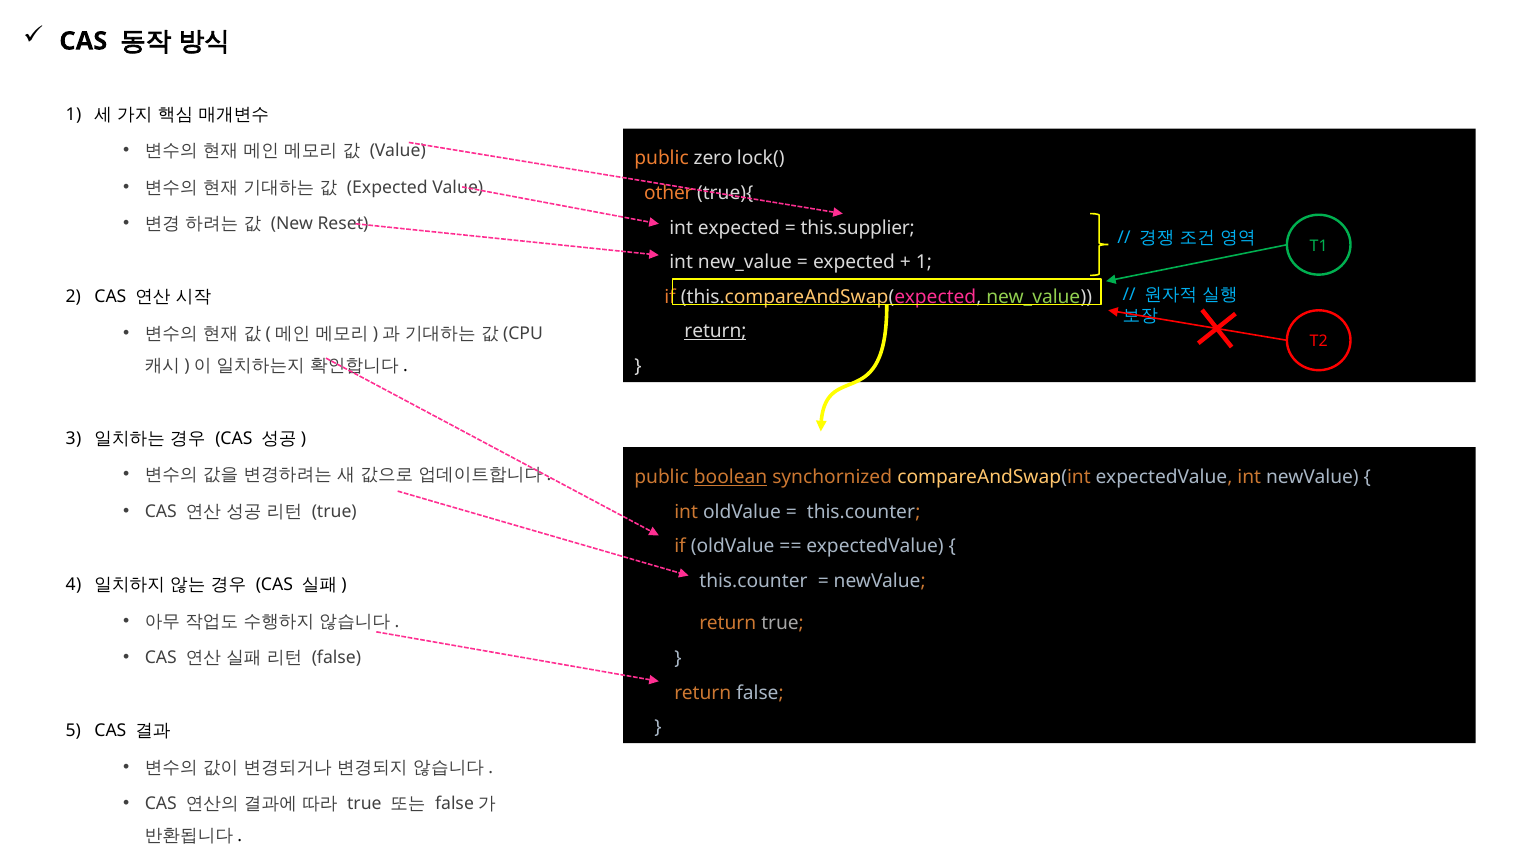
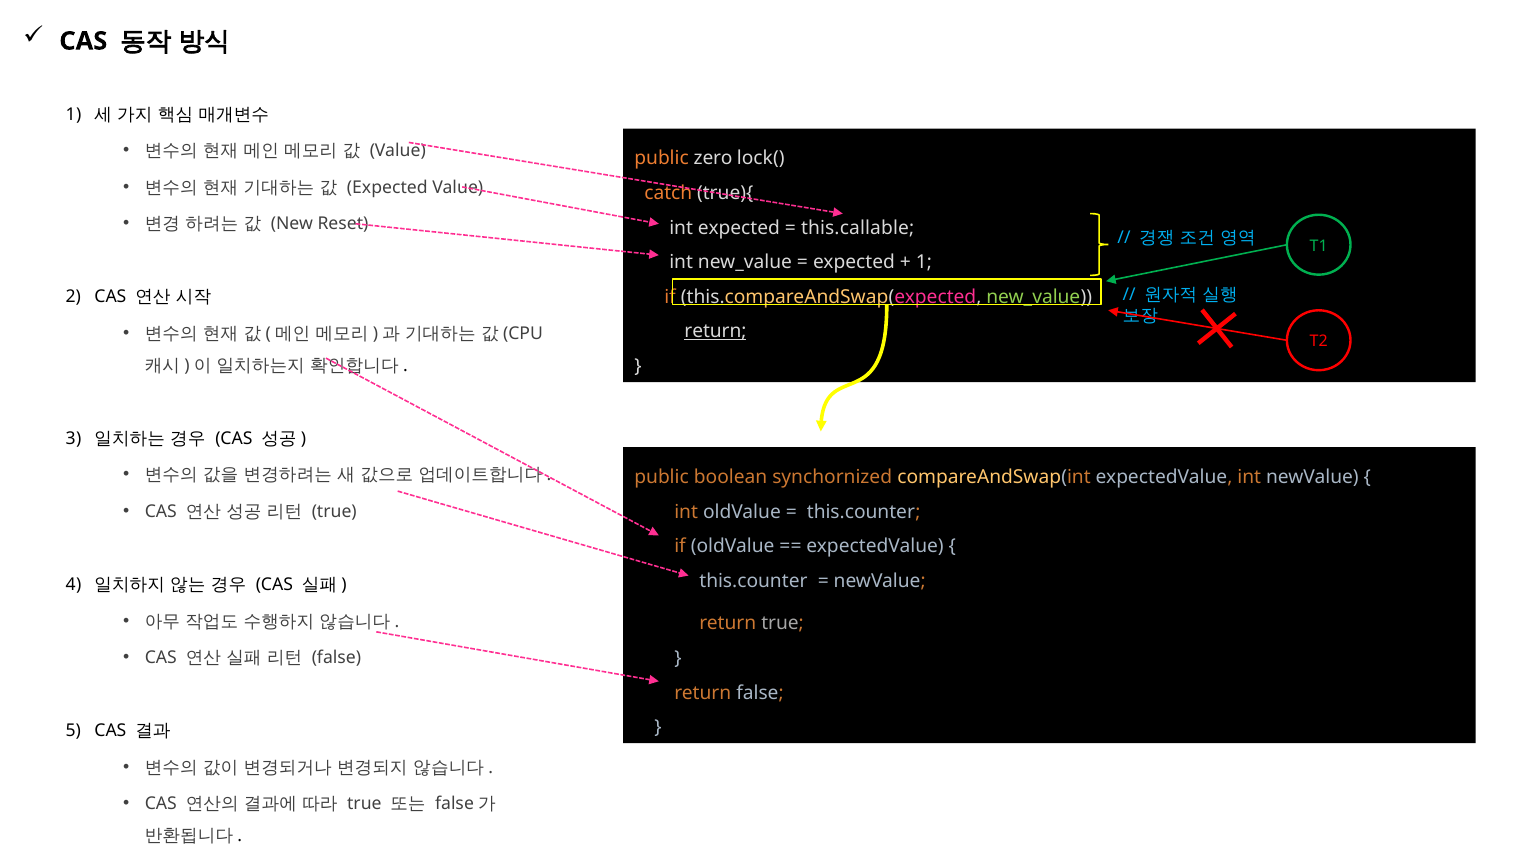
other: other -> catch (668, 193)
this.supplier: this.supplier -> this.callable (858, 228)
boolean underline: present -> none (731, 477)
